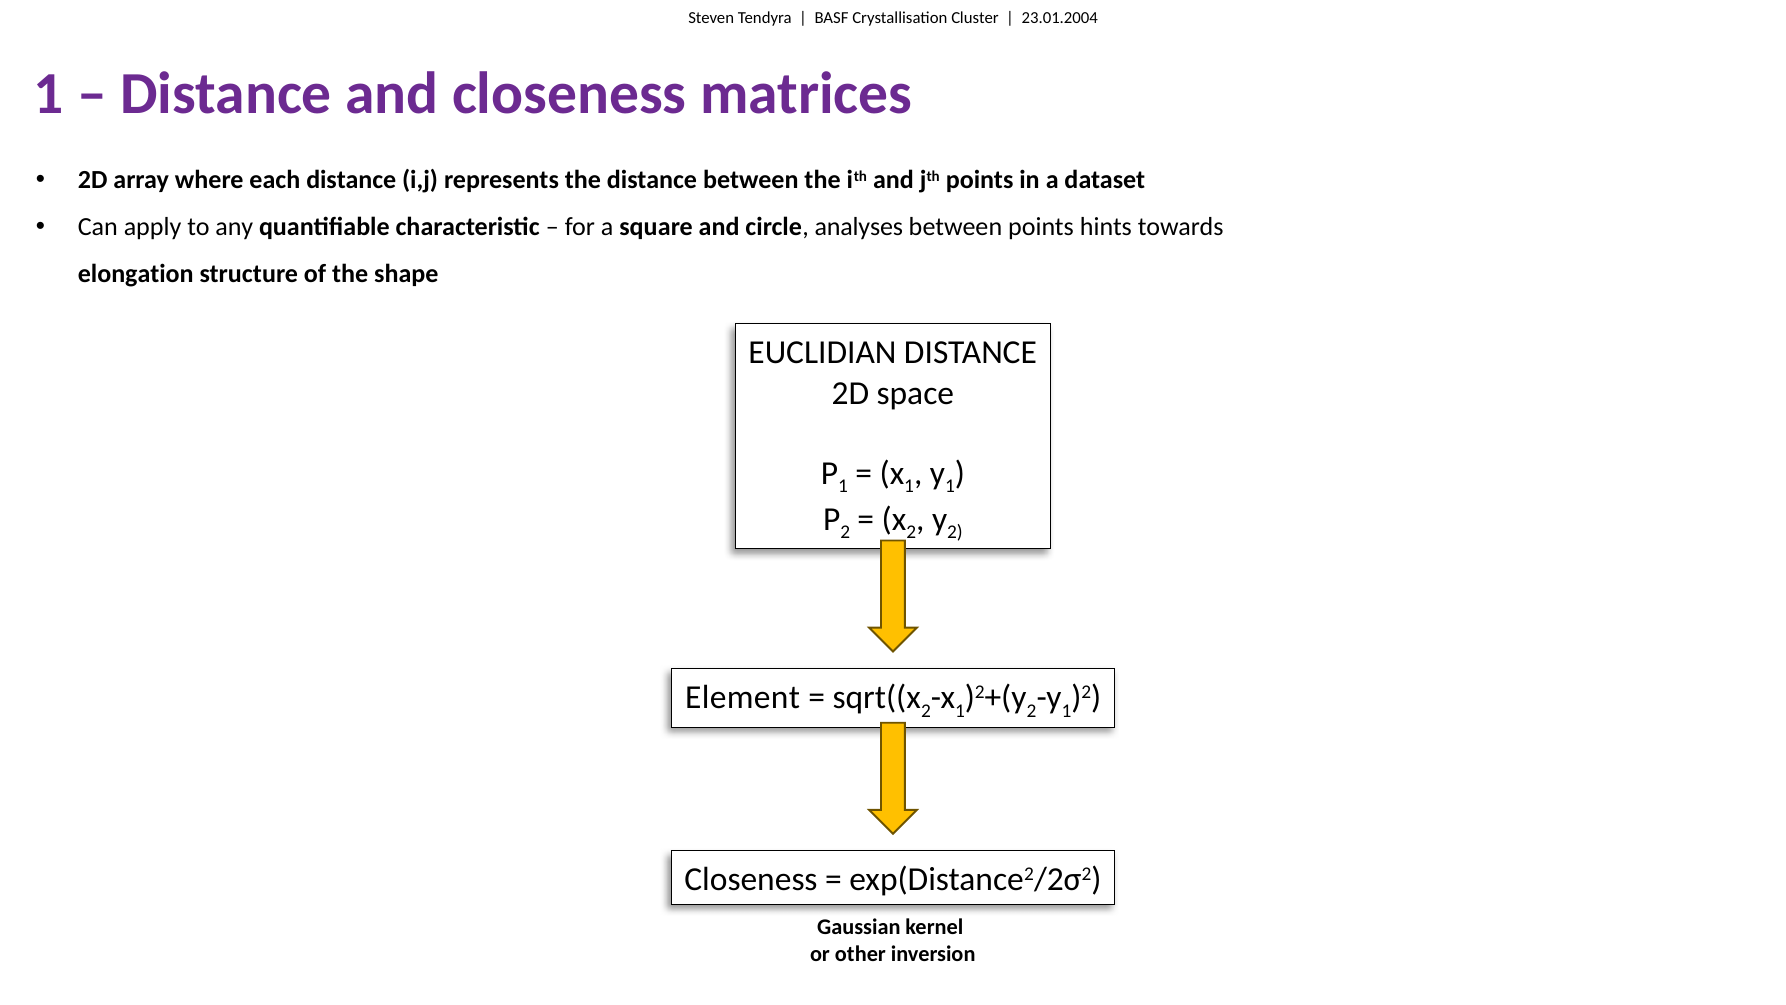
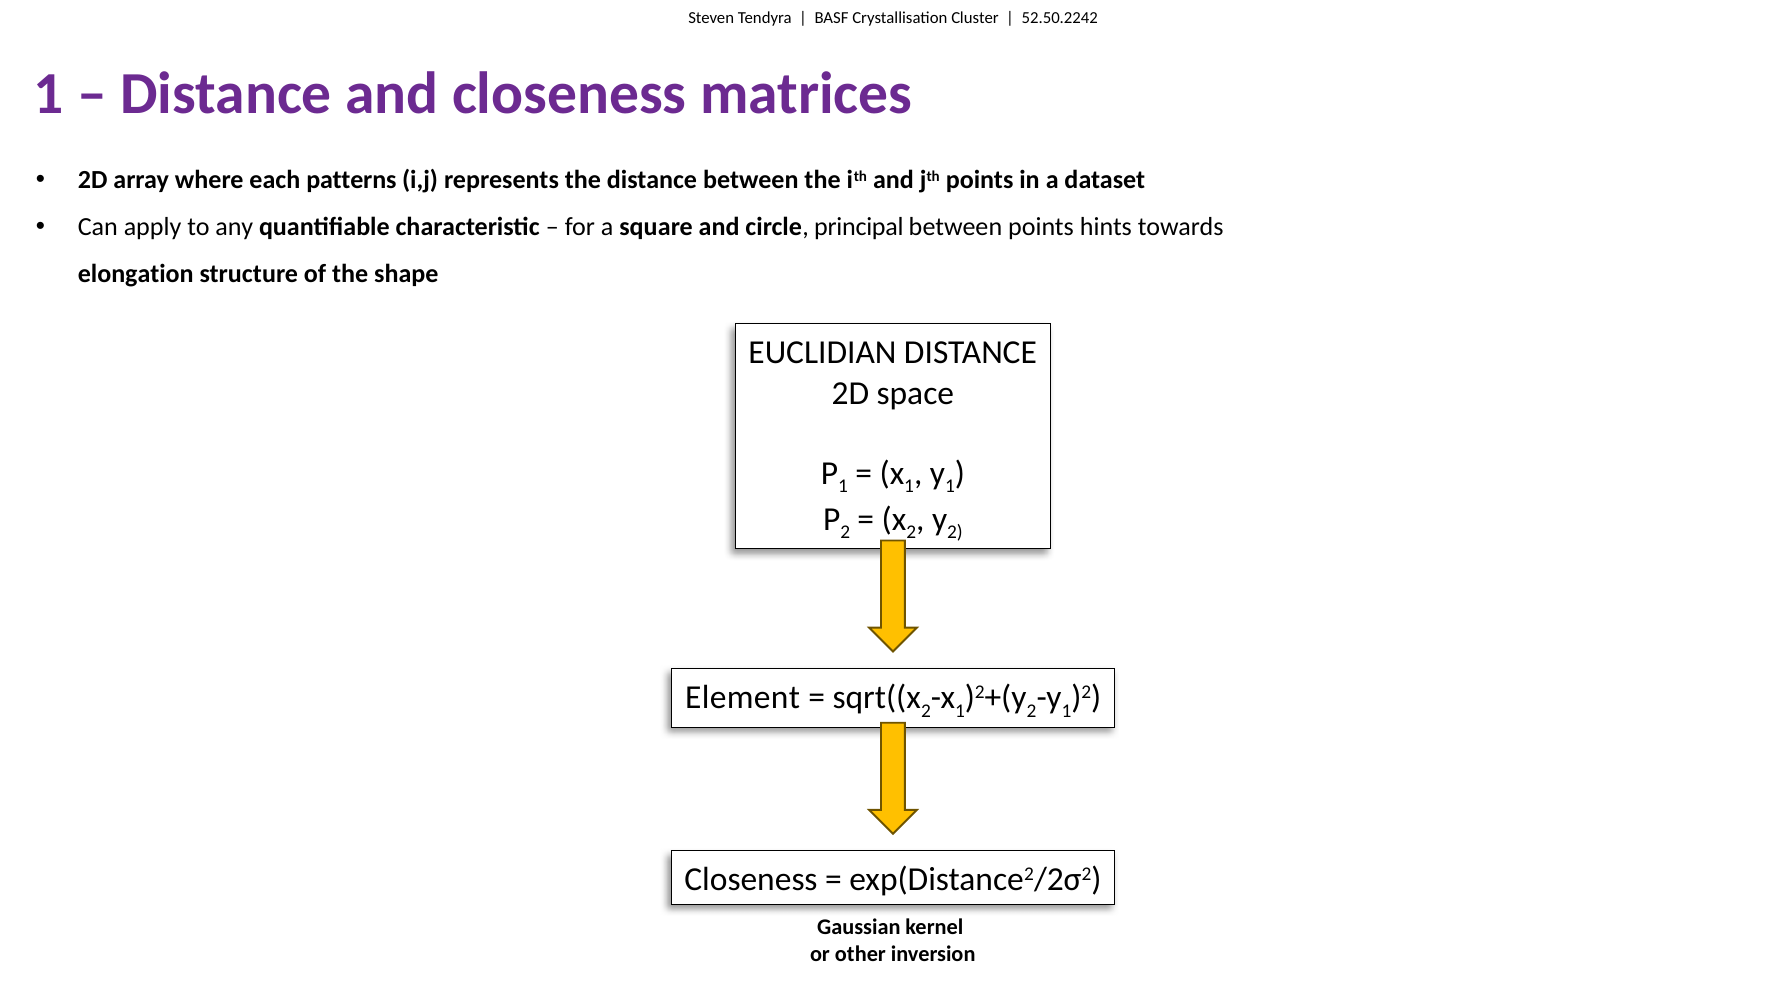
23.01.2004: 23.01.2004 -> 52.50.2242 (1060, 18)
each distance: distance -> patterns (351, 180)
analyses: analyses -> principal (859, 227)
